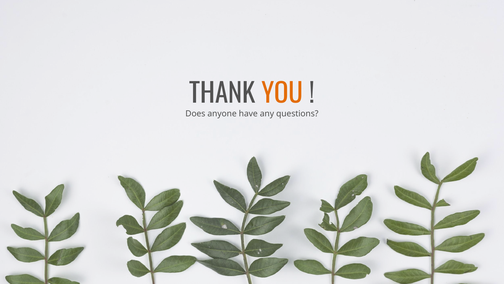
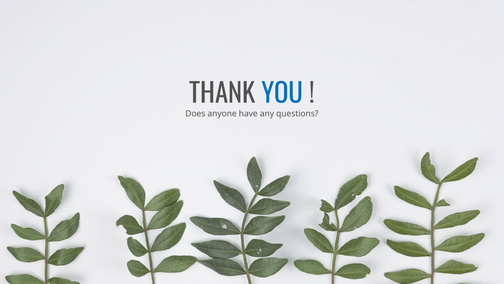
YOU colour: orange -> blue (282, 94)
